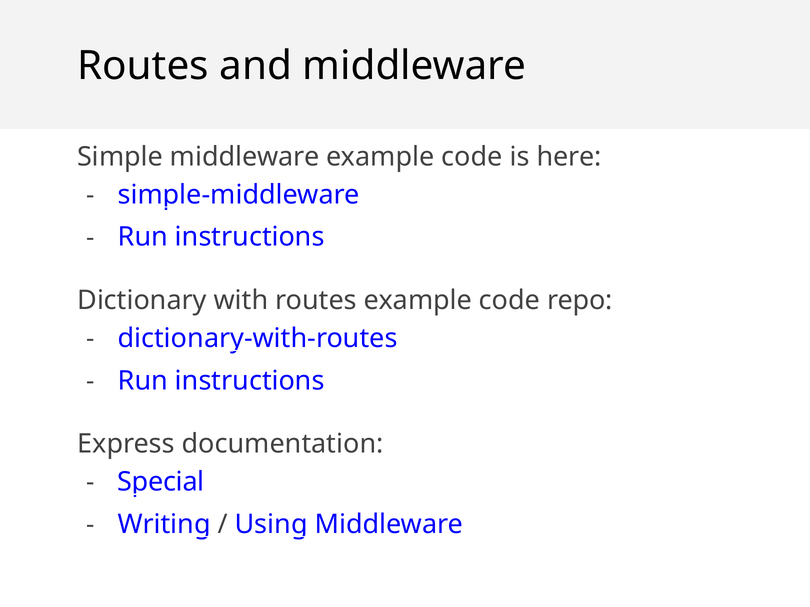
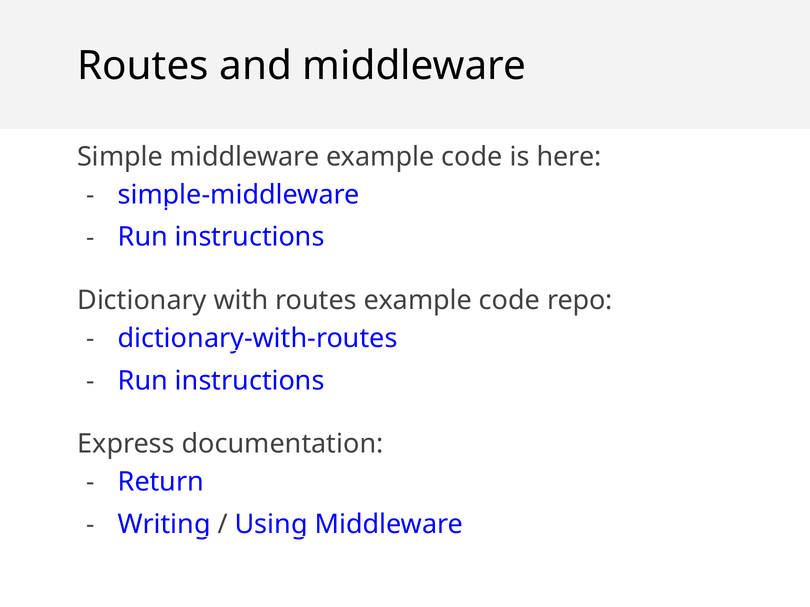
Special: Special -> Return (161, 482)
